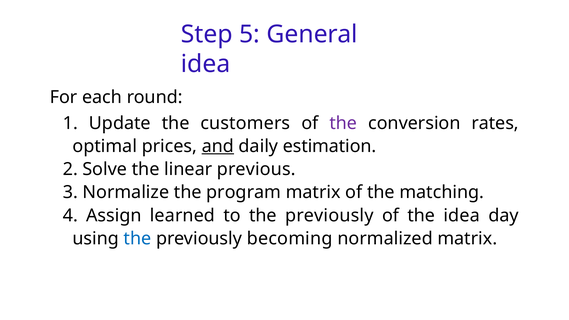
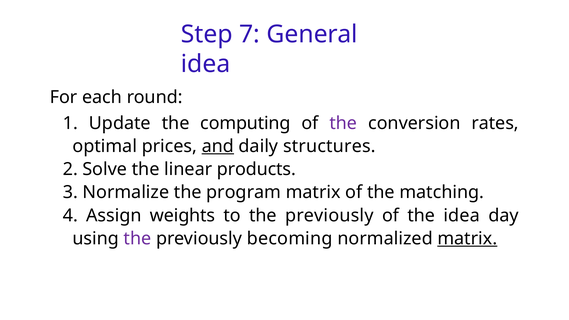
5: 5 -> 7 (249, 34)
customers: customers -> computing (245, 123)
estimation: estimation -> structures (329, 146)
previous: previous -> products (256, 169)
learned: learned -> weights (183, 215)
the colour: blue -> purple (137, 239)
matrix underline: none -> present (467, 239)
